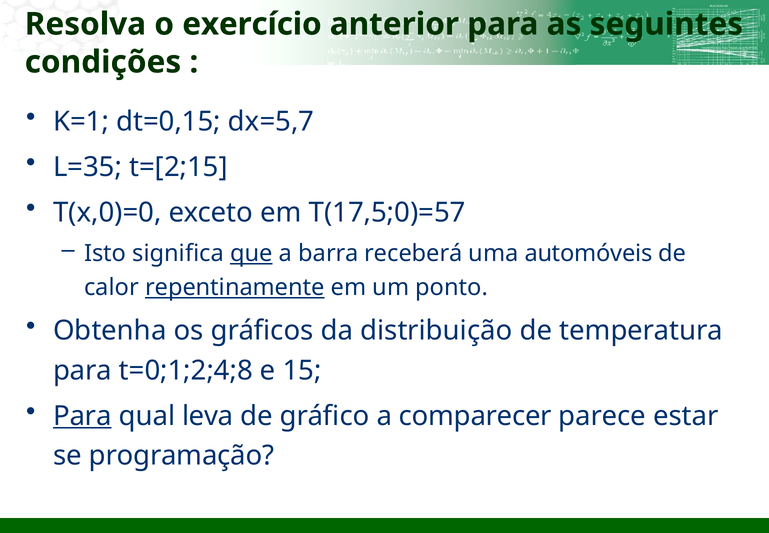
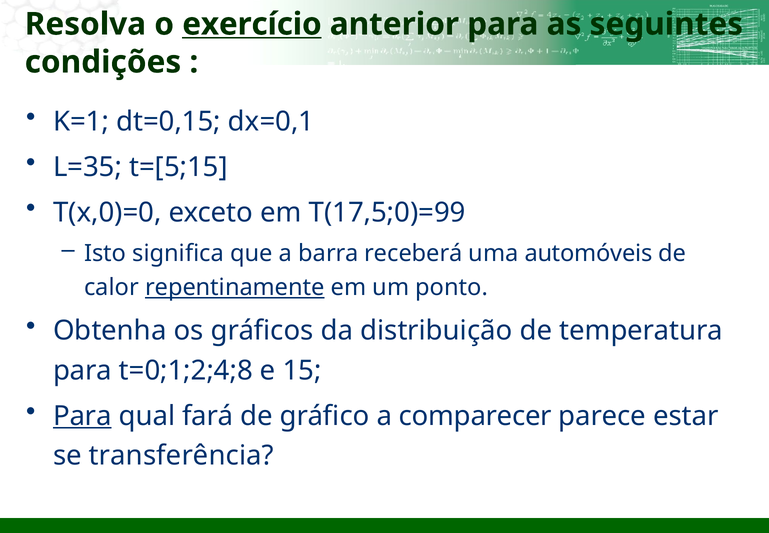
exercício underline: none -> present (252, 24)
dx=5,7: dx=5,7 -> dx=0,1 (271, 122)
t=[2;15: t=[2;15 -> t=[5;15 (179, 167)
T(17,5;0)=57: T(17,5;0)=57 -> T(17,5;0)=99 (387, 212)
que underline: present -> none (251, 253)
leva: leva -> fará (208, 415)
programação: programação -> transferência (181, 455)
